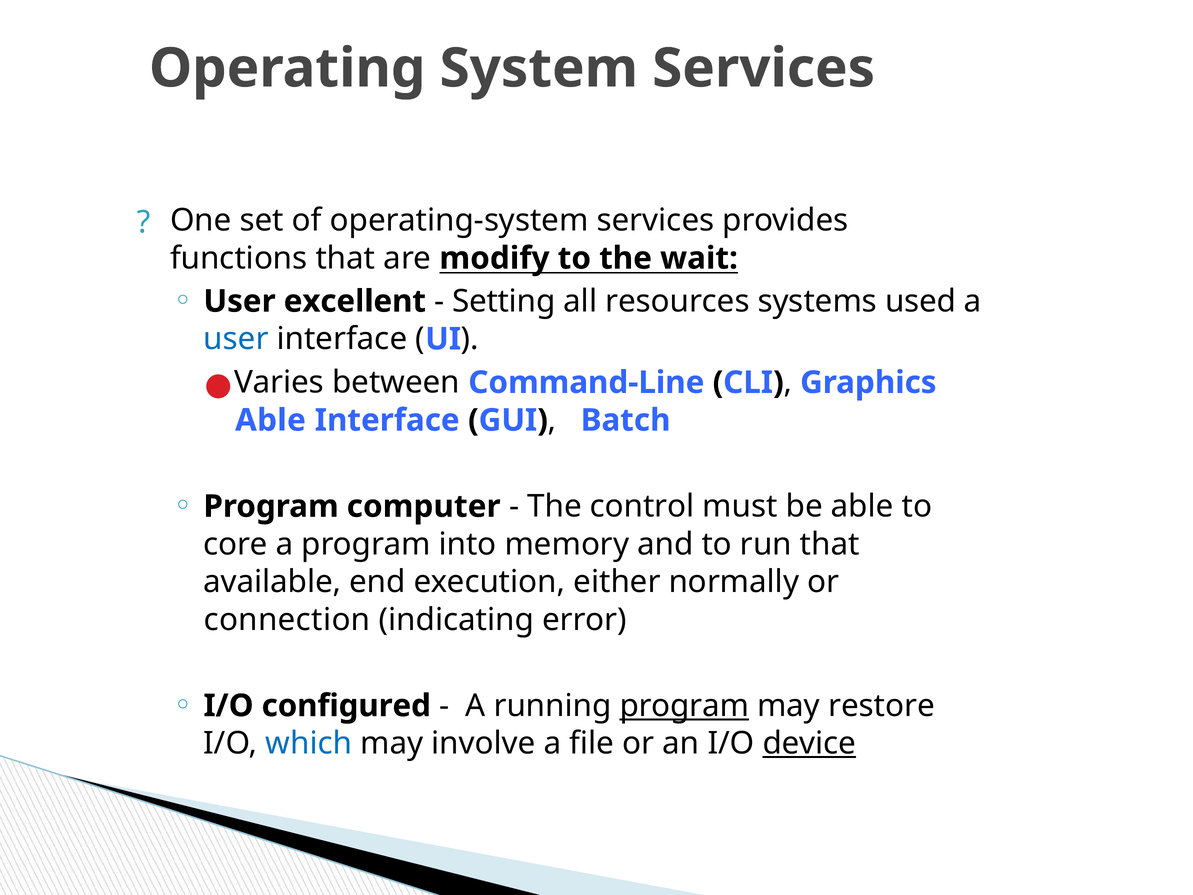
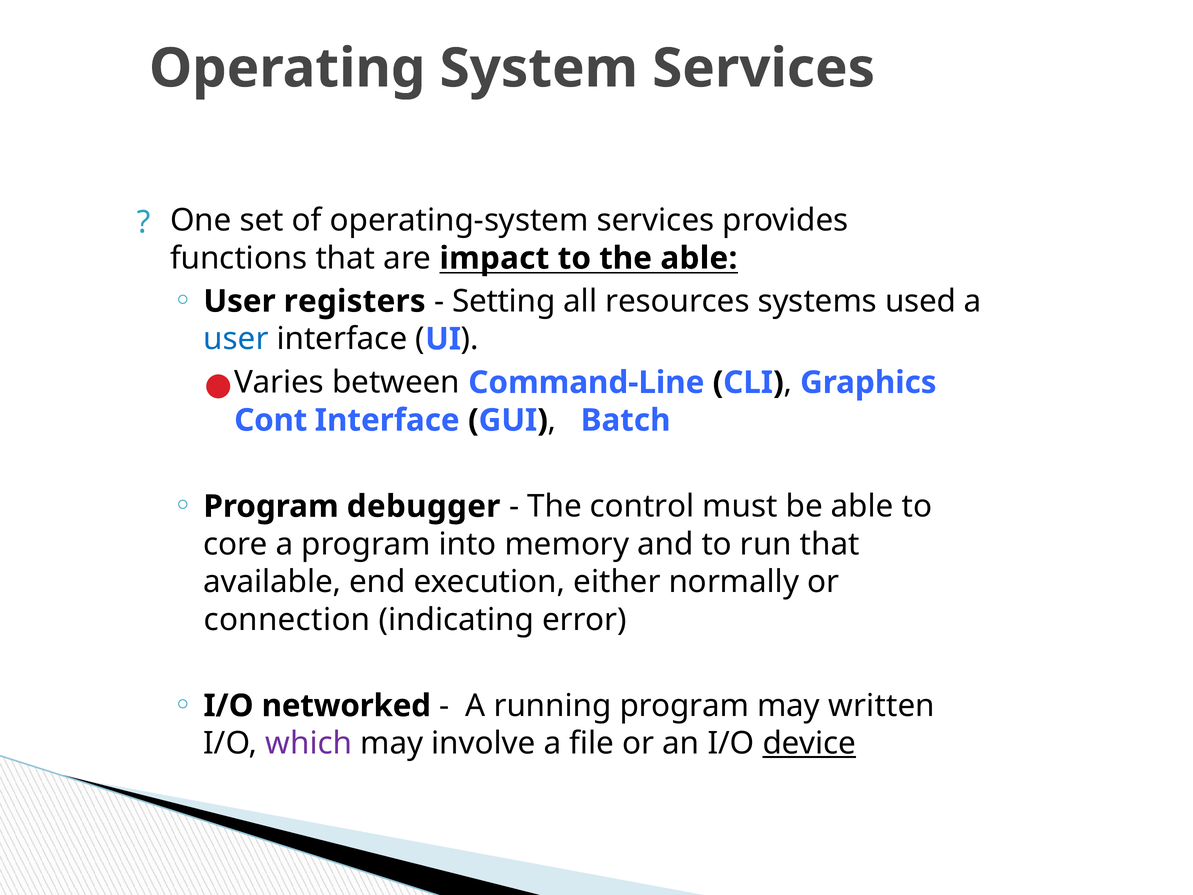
modify: modify -> impact (494, 258)
the wait: wait -> able (699, 258)
excellent: excellent -> registers (355, 301)
Able: Able -> Cont (271, 420)
computer: computer -> debugger (424, 506)
configured: configured -> networked (346, 706)
program underline: present -> none (684, 706)
restore: restore -> written (882, 706)
which colour: blue -> purple (309, 743)
